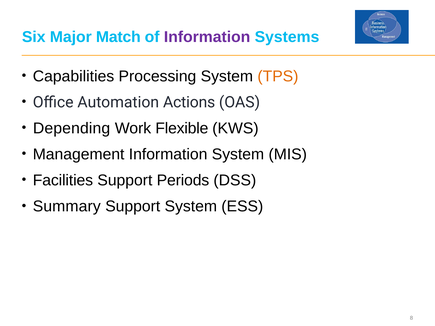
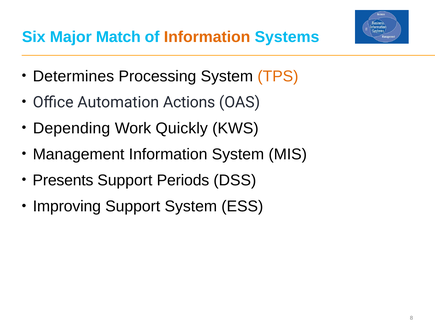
Information colour: purple -> orange (207, 37)
Capabilities: Capabilities -> Determines (73, 76)
Flexible: Flexible -> Quickly (182, 128)
Facilities: Facilities -> Presents (63, 181)
Summary: Summary -> Improving (67, 207)
